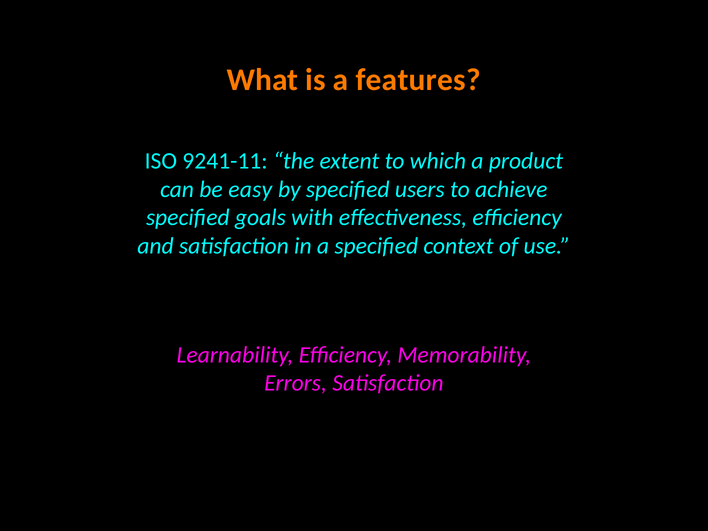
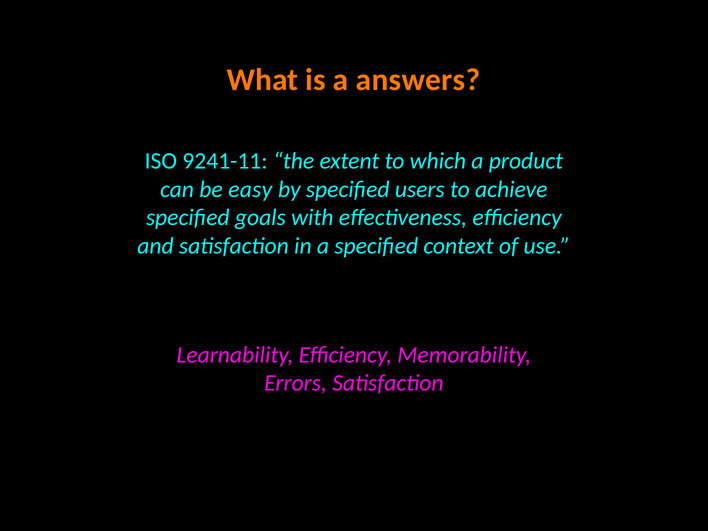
features: features -> answers (418, 80)
